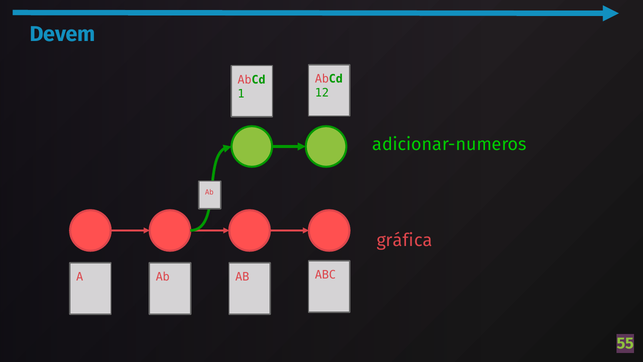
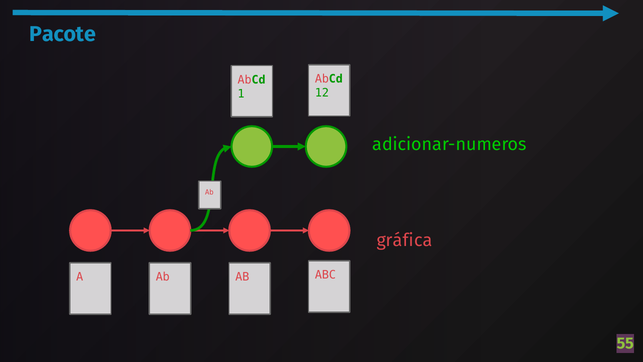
Devem: Devem -> Pacote (63, 34)
